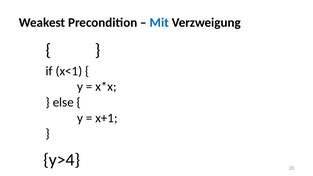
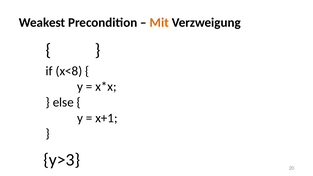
Mit colour: blue -> orange (159, 23)
x<1: x<1 -> x<8 (69, 71)
y>4: y>4 -> y>3 (62, 160)
